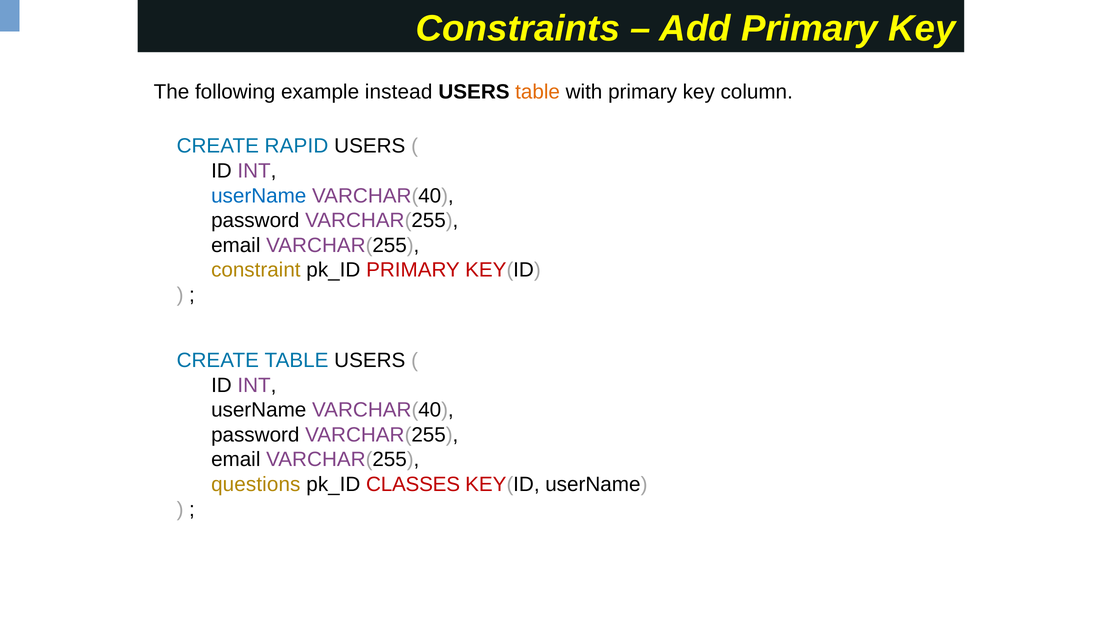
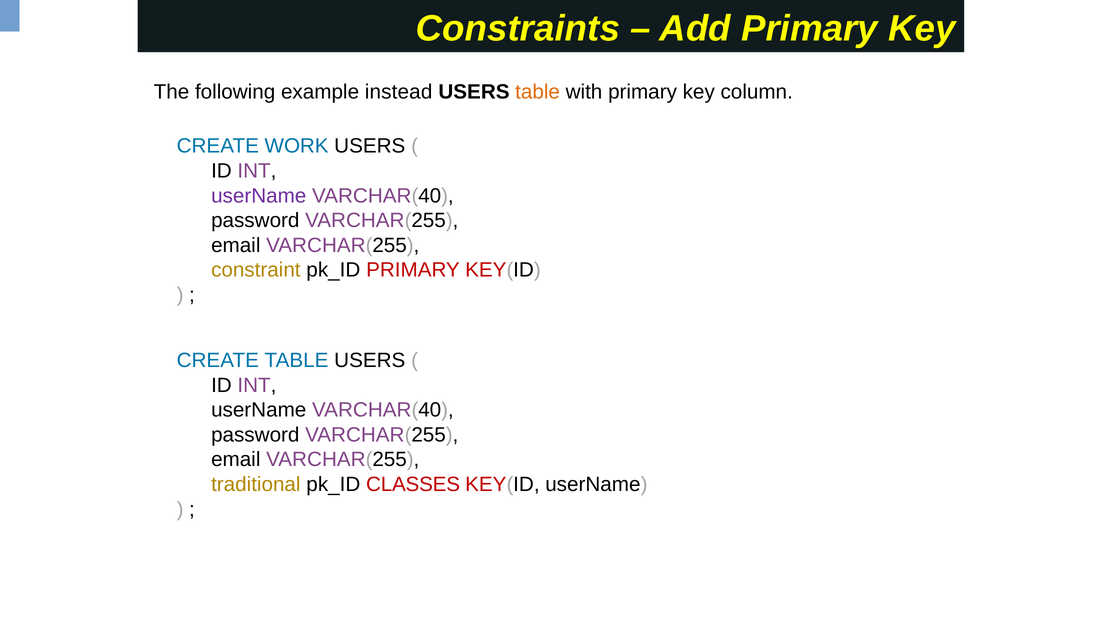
RAPID: RAPID -> WORK (297, 146)
userName colour: blue -> purple (259, 196)
questions: questions -> traditional (256, 484)
